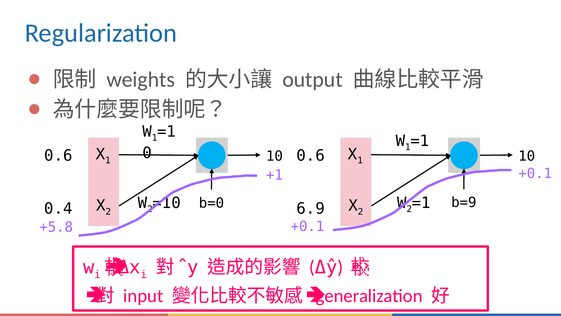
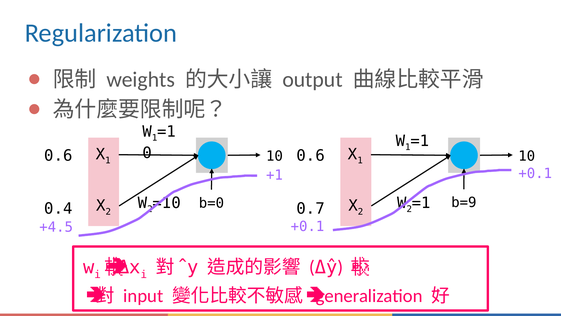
6.9: 6.9 -> 0.7 (311, 208)
+5.8: +5.8 -> +4.5 (56, 227)
